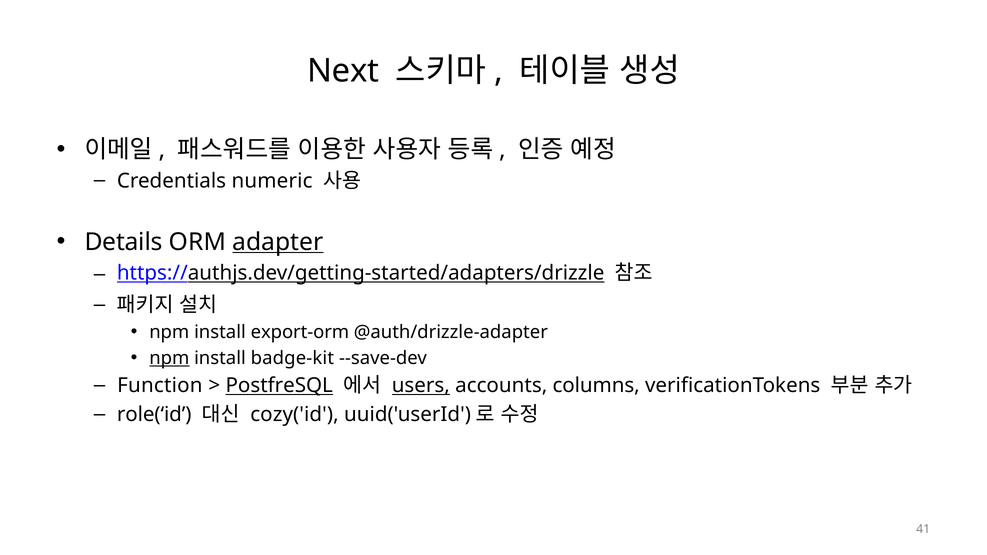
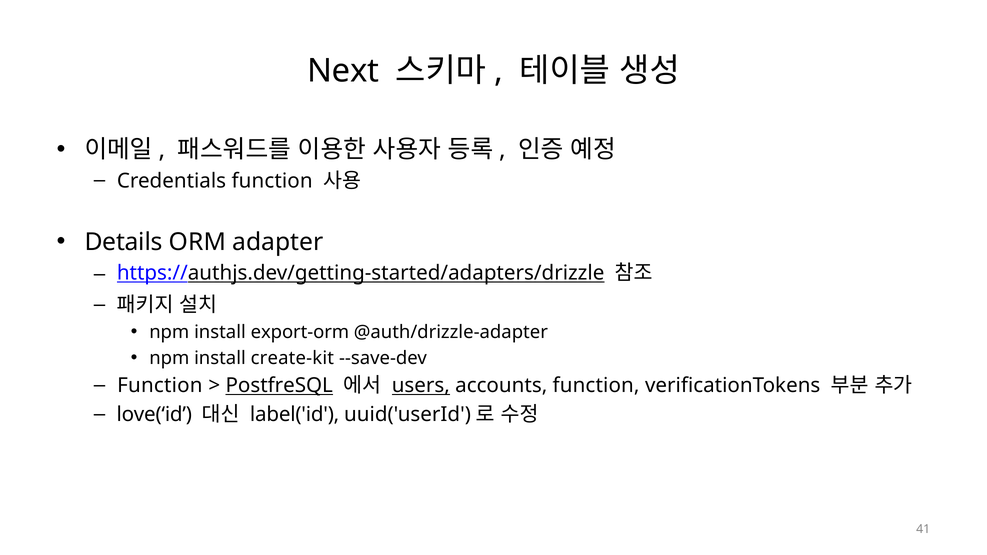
Credentials numeric: numeric -> function (272, 181)
adapter underline: present -> none (278, 242)
npm underline: present -> none (169, 358)
badge-kit: badge-kit -> create-kit (292, 358)
accounts columns: columns -> function (596, 386)
role(‘id: role(‘id -> love(‘id (154, 415)
cozy('id: cozy('id -> label('id (295, 415)
